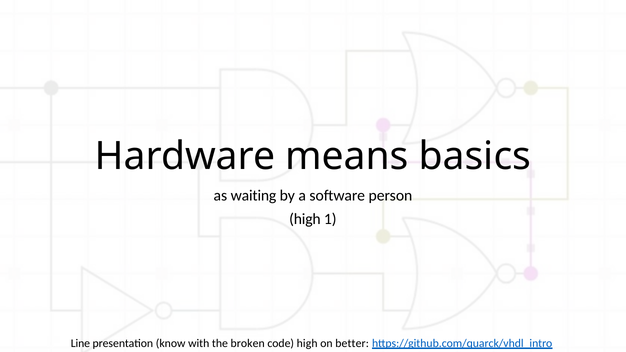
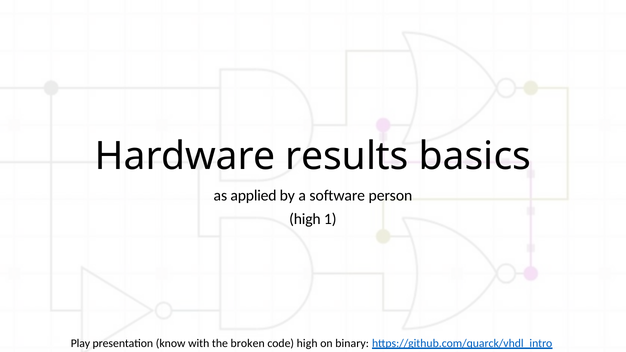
means: means -> results (347, 156)
waiting: waiting -> applied (254, 196)
Line: Line -> Play (80, 343)
better: better -> binary (352, 343)
